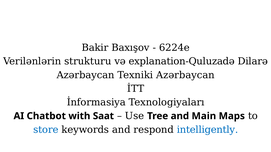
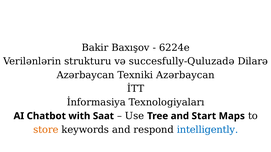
explanation-Quluzadə: explanation-Quluzadə -> succesfully-Quluzadə (182, 62)
Main: Main -> Start (204, 116)
store colour: blue -> orange (46, 130)
